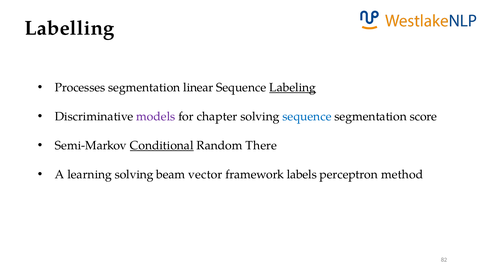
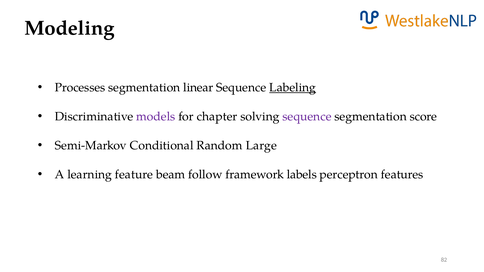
Labelling: Labelling -> Modeling (70, 28)
sequence colour: blue -> purple (307, 117)
Conditional underline: present -> none (162, 146)
There: There -> Large (261, 146)
learning solving: solving -> feature (134, 175)
vector: vector -> follow (205, 175)
method: method -> features (402, 175)
